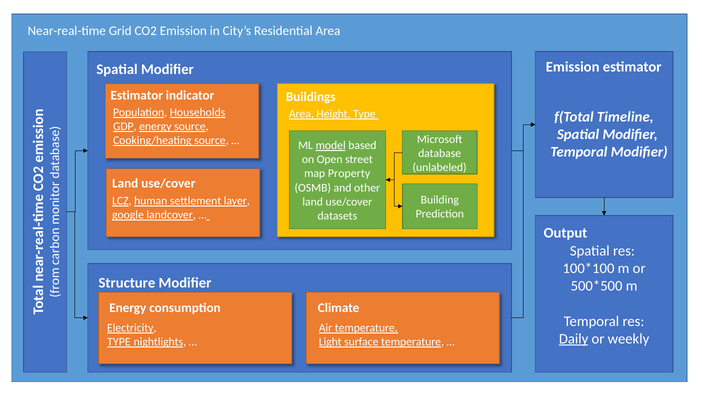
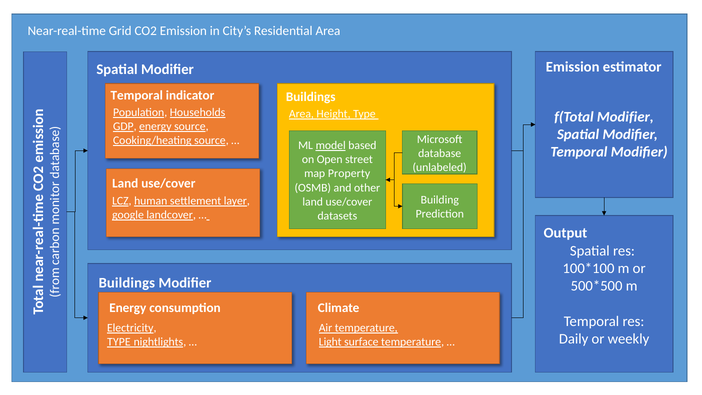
Estimator: Estimator -> Temporal (137, 96)
f(Total Timeline: Timeline -> Modifier (625, 117)
Structure: Structure -> Buildings (127, 283)
Daily underline: present -> none (574, 339)
